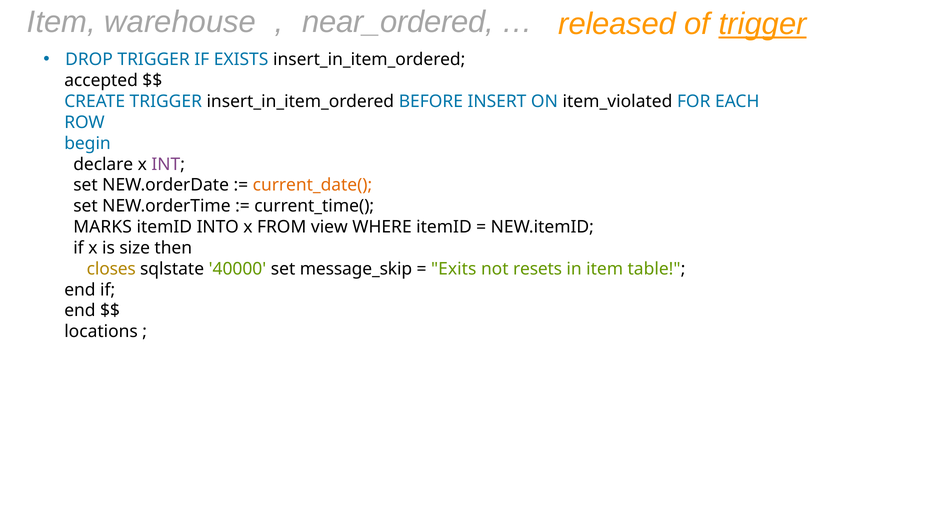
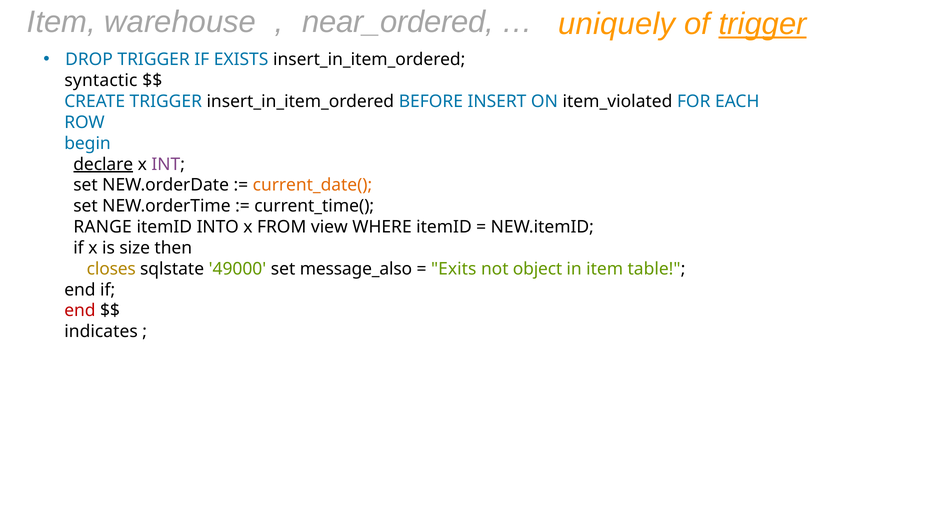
released: released -> uniquely (617, 24)
accepted: accepted -> syntactic (101, 81)
declare underline: none -> present (103, 164)
MARKS: MARKS -> RANGE (103, 227)
40000: 40000 -> 49000 (237, 269)
message_skip: message_skip -> message_also (356, 269)
resets: resets -> object (538, 269)
end colour: black -> red (80, 311)
locations: locations -> indicates (101, 332)
